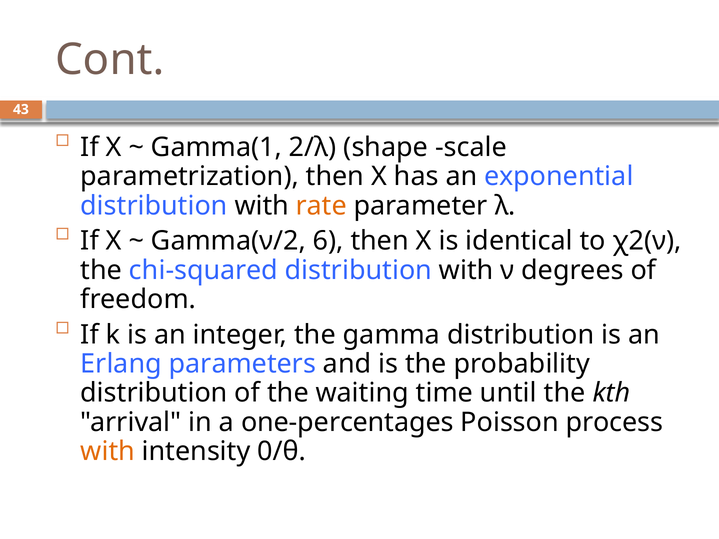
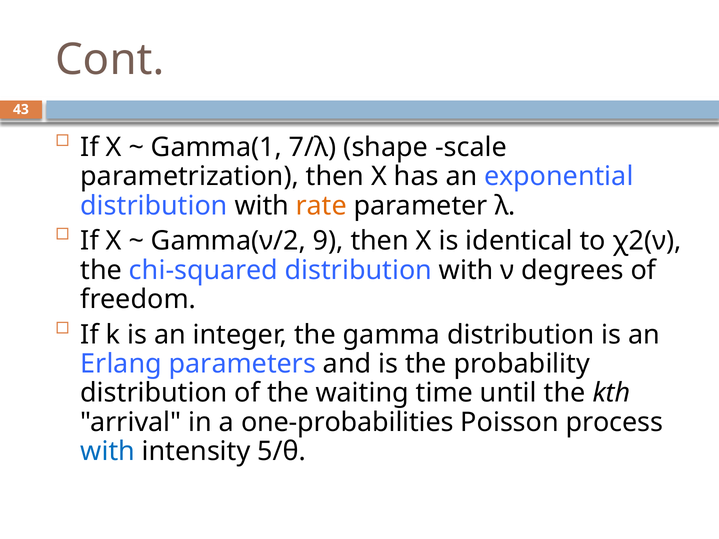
2/λ: 2/λ -> 7/λ (313, 147)
6: 6 -> 9 (328, 241)
one-percentages: one-percentages -> one-probabilities (347, 422)
with colour: orange -> blue (108, 452)
0/θ: 0/θ -> 5/θ (282, 452)
